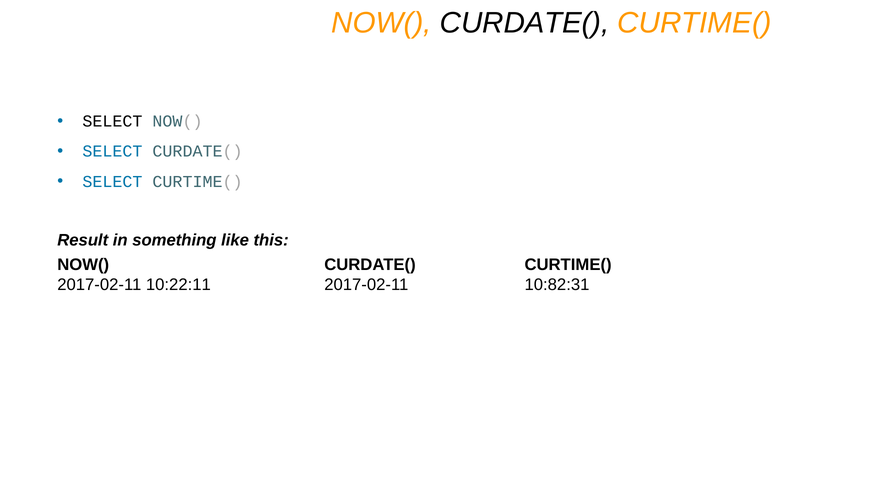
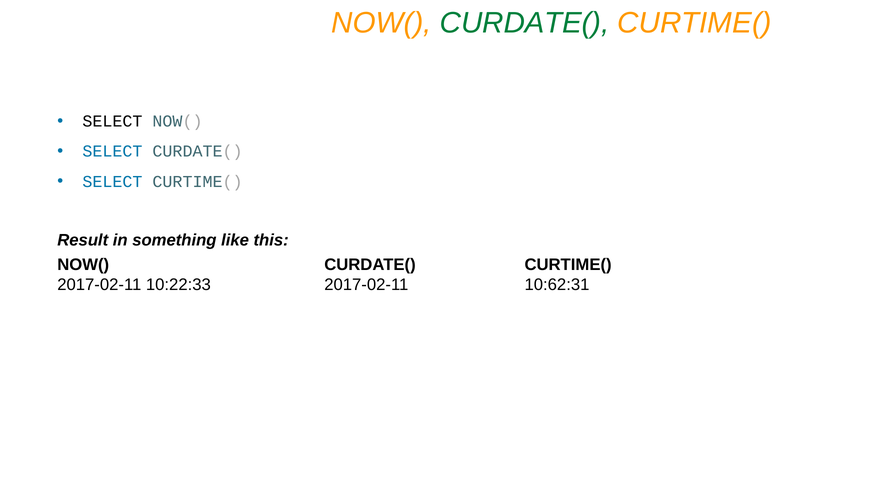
CURDATE( colour: black -> green (525, 23)
10:22:11: 10:22:11 -> 10:22:33 (178, 285)
10:82:31: 10:82:31 -> 10:62:31 (557, 285)
